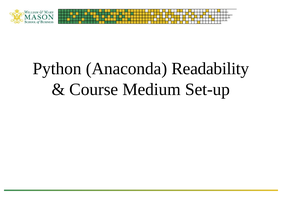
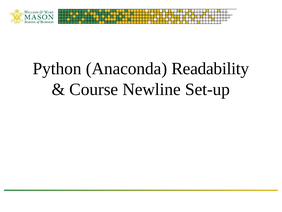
Medium: Medium -> Newline (152, 89)
